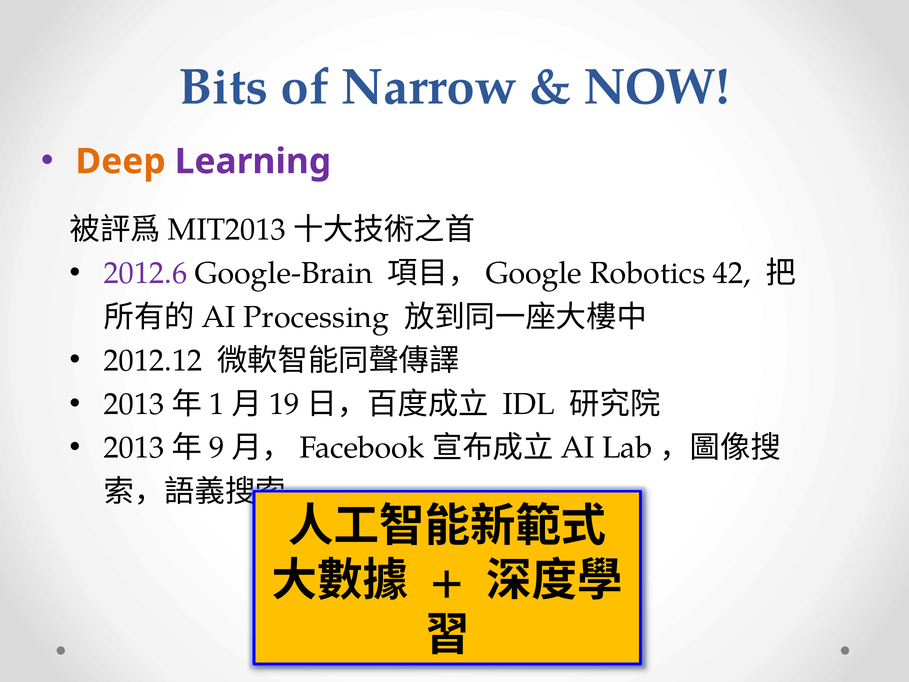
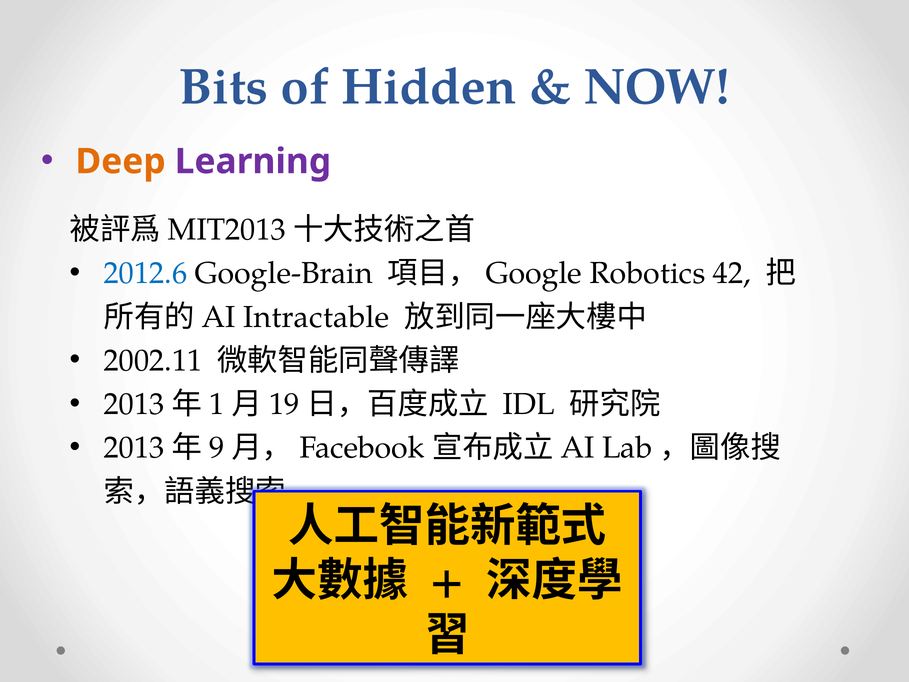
Narrow: Narrow -> Hidden (429, 87)
2012.6 colour: purple -> blue (145, 273)
Processing: Processing -> Intractable (316, 317)
2012.12: 2012.12 -> 2002.11 (153, 361)
